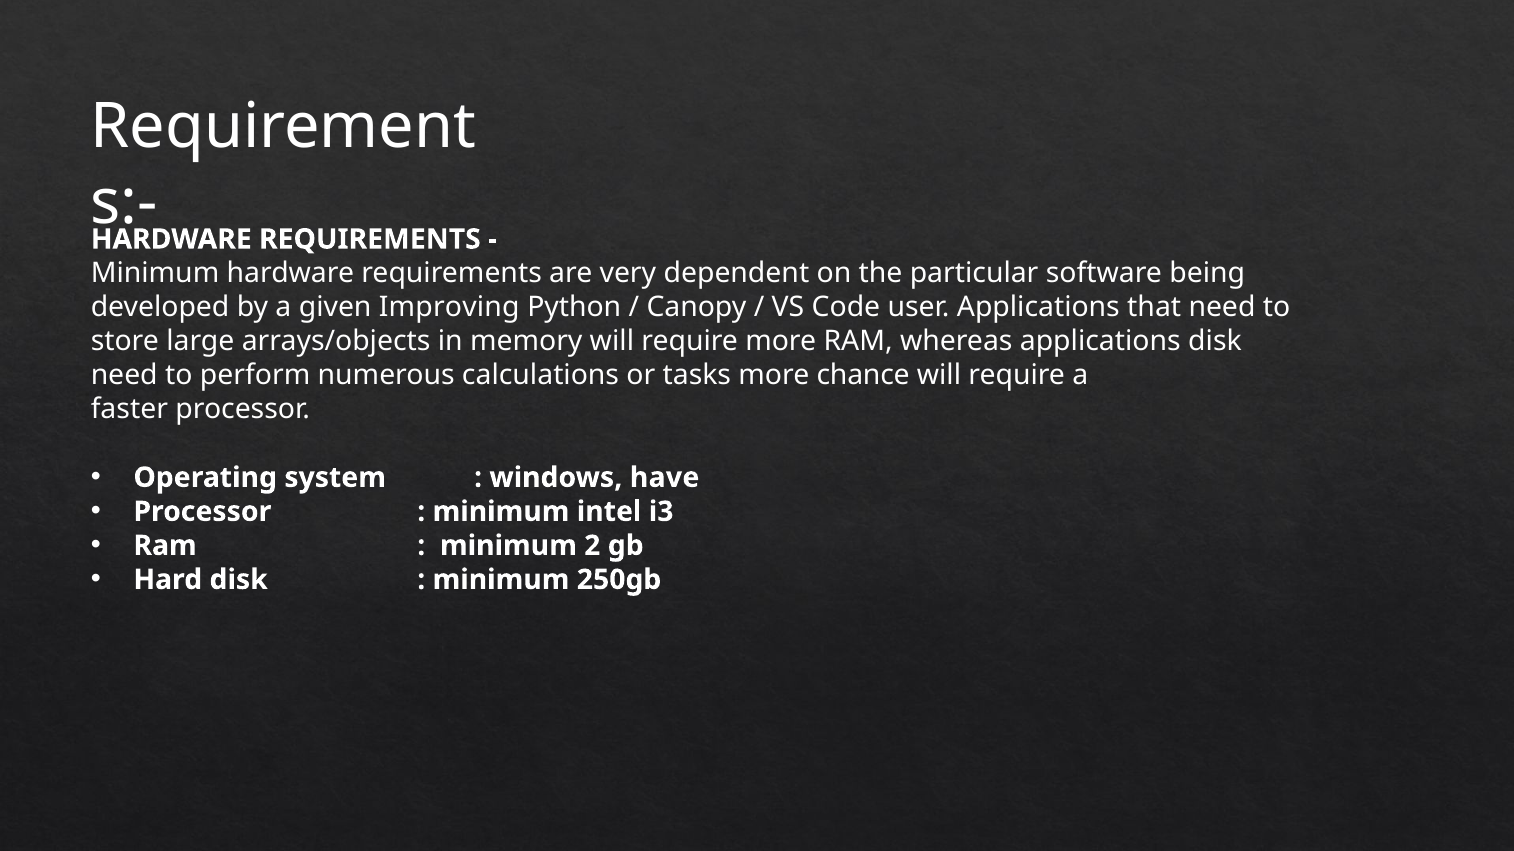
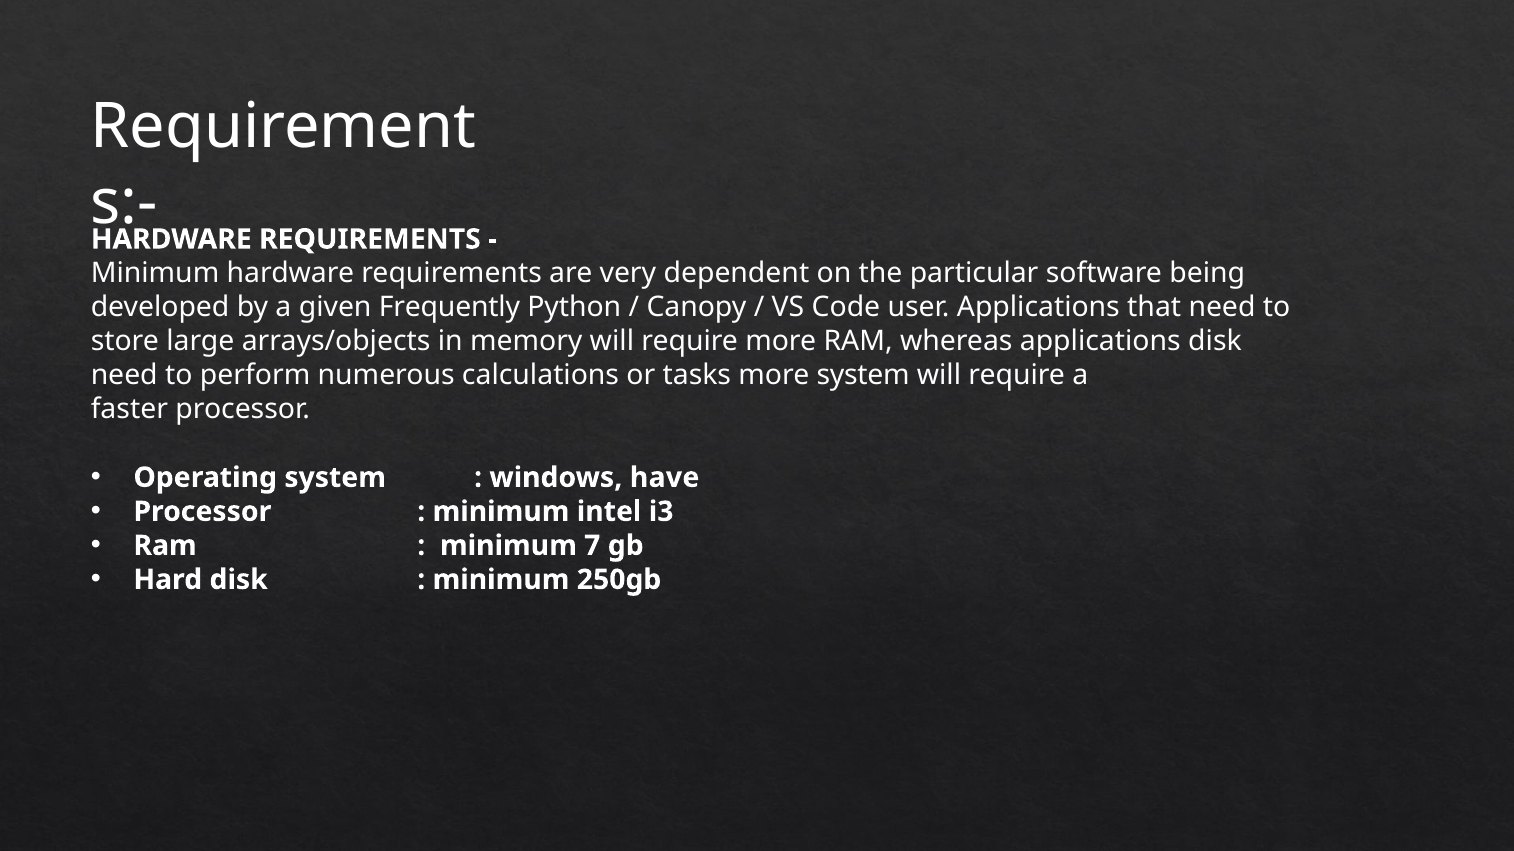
Improving: Improving -> Frequently (449, 308)
more chance: chance -> system (863, 376)
2: 2 -> 7 (592, 546)
